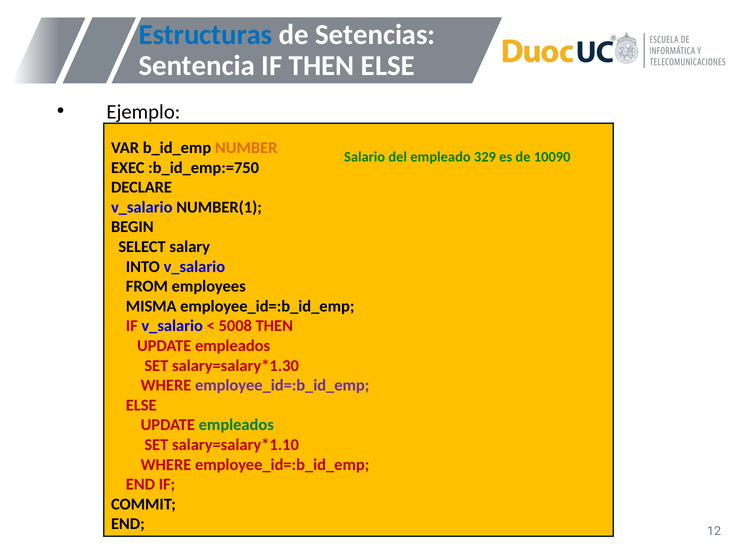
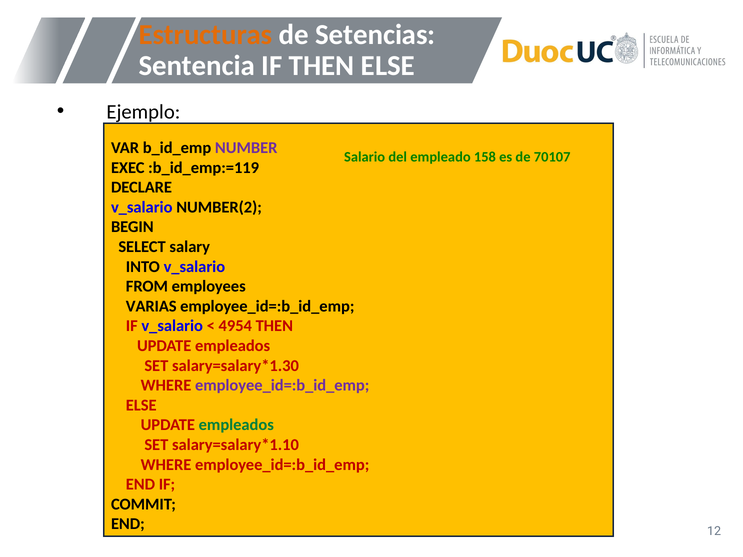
Estructuras colour: blue -> orange (206, 35)
NUMBER colour: orange -> purple (246, 148)
329: 329 -> 158 (485, 157)
10090: 10090 -> 70107 (552, 157)
:b_id_emp:=750: :b_id_emp:=750 -> :b_id_emp:=119 (204, 168)
NUMBER(1: NUMBER(1 -> NUMBER(2 (219, 207)
MISMA: MISMA -> VARIAS (151, 306)
5008: 5008 -> 4954 (235, 326)
